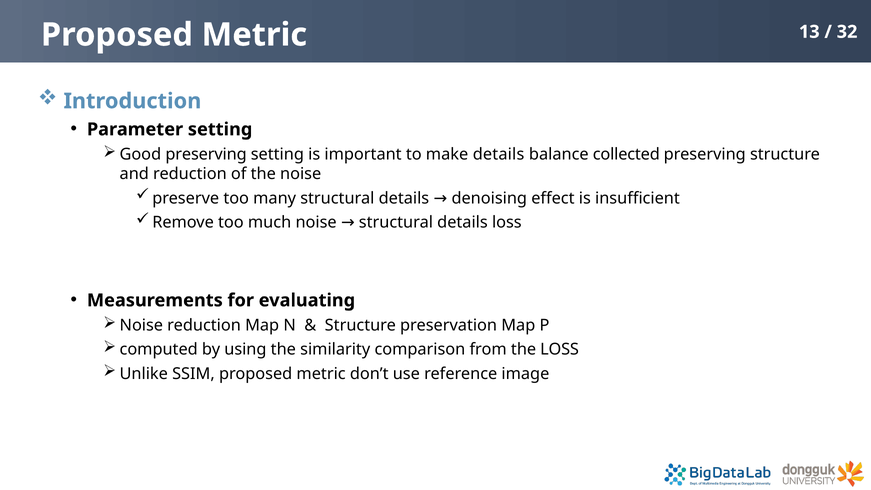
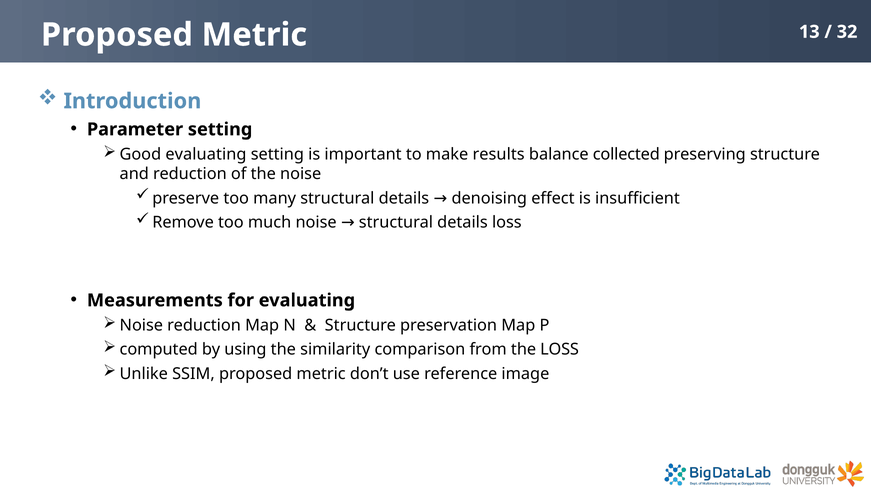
Good preserving: preserving -> evaluating (206, 154)
make details: details -> results (499, 154)
